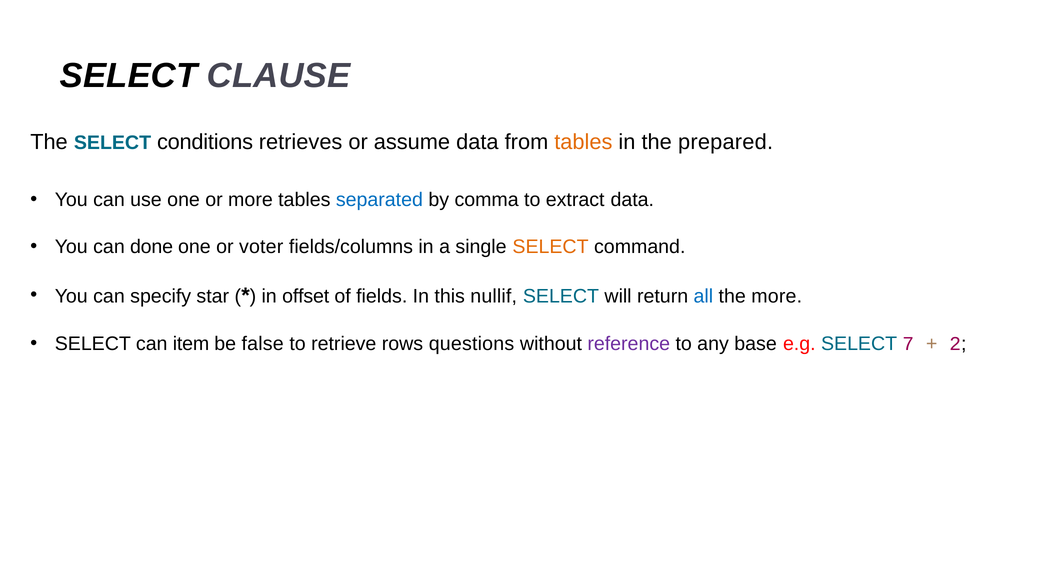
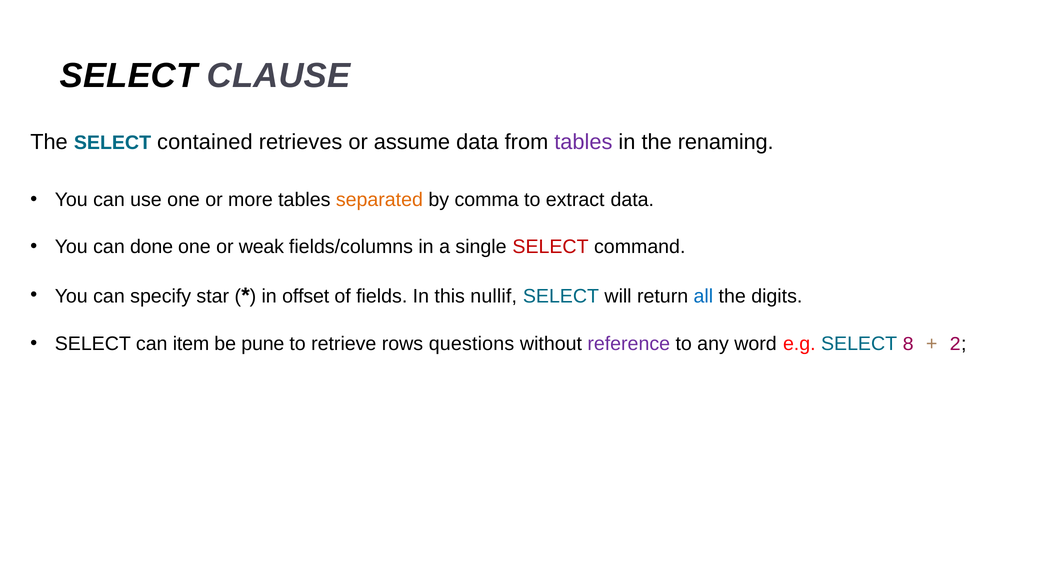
conditions: conditions -> contained (205, 142)
tables colour: orange -> purple (583, 142)
prepared: prepared -> renaming (726, 142)
separated colour: blue -> orange (379, 200)
voter: voter -> weak (261, 247)
SELECT colour: orange -> red (551, 247)
the more: more -> digits (777, 296)
false: false -> pune (263, 344)
base: base -> word (756, 344)
7: 7 -> 8 (908, 344)
